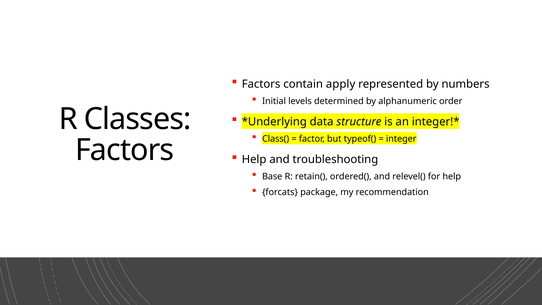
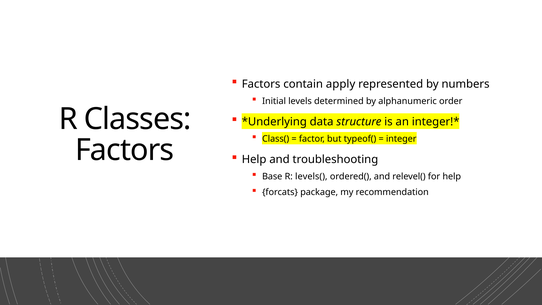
retain(: retain( -> levels( (311, 176)
